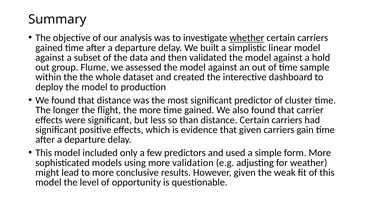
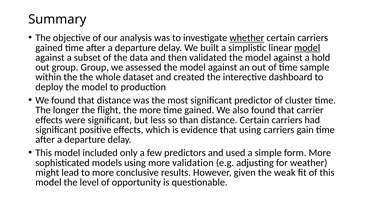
model underline: none -> present (307, 48)
group Flume: Flume -> Group (95, 67)
that given: given -> using (250, 130)
